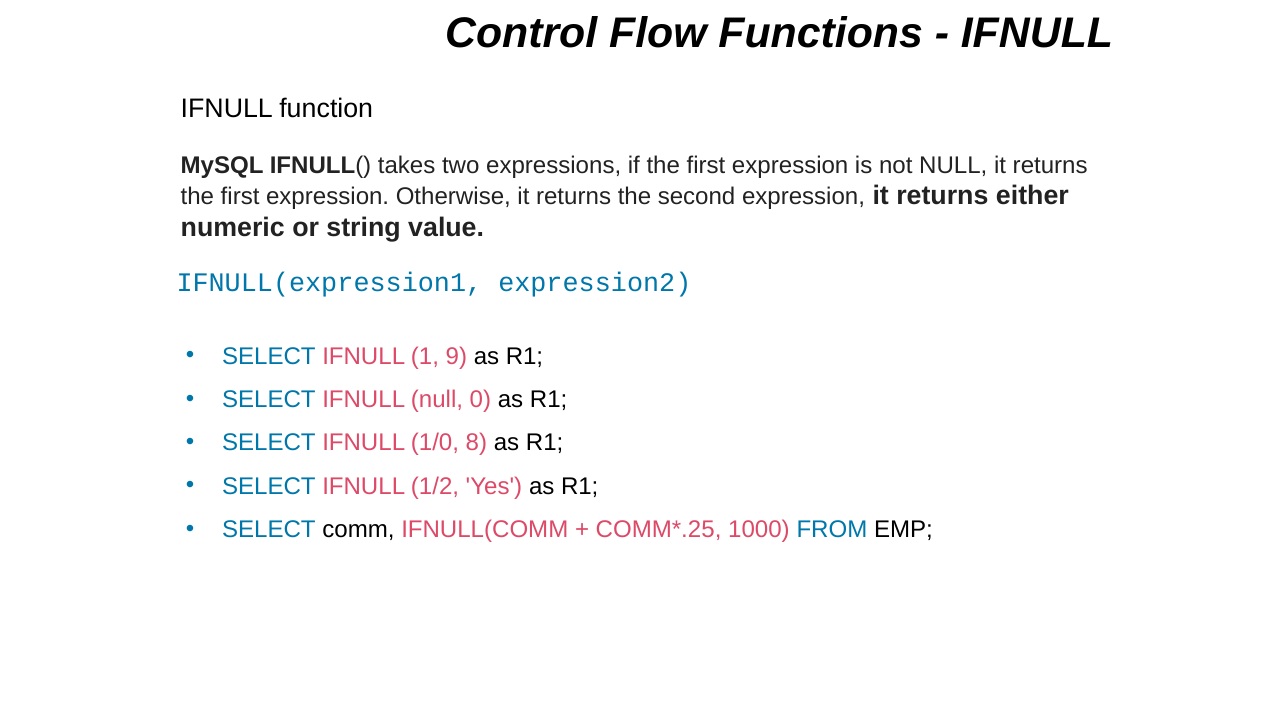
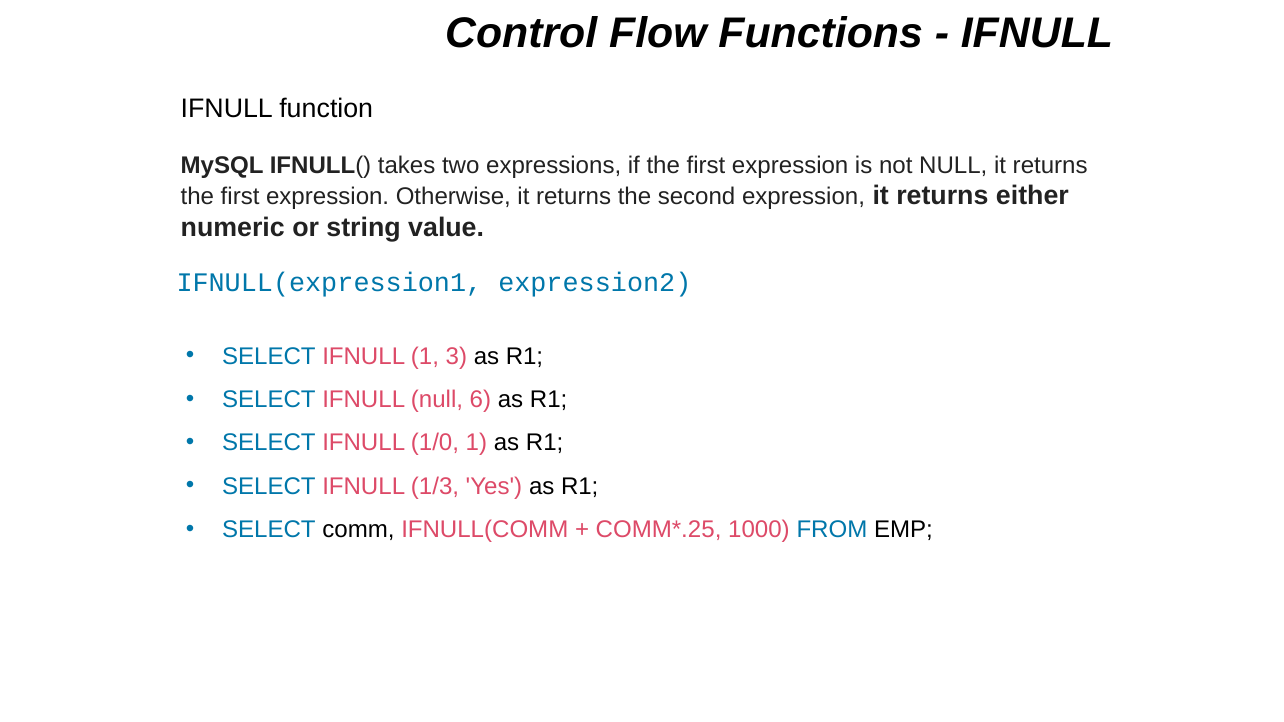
9: 9 -> 3 (456, 356)
0: 0 -> 6 (480, 400)
1/0 8: 8 -> 1 (476, 443)
1/2: 1/2 -> 1/3 (435, 486)
